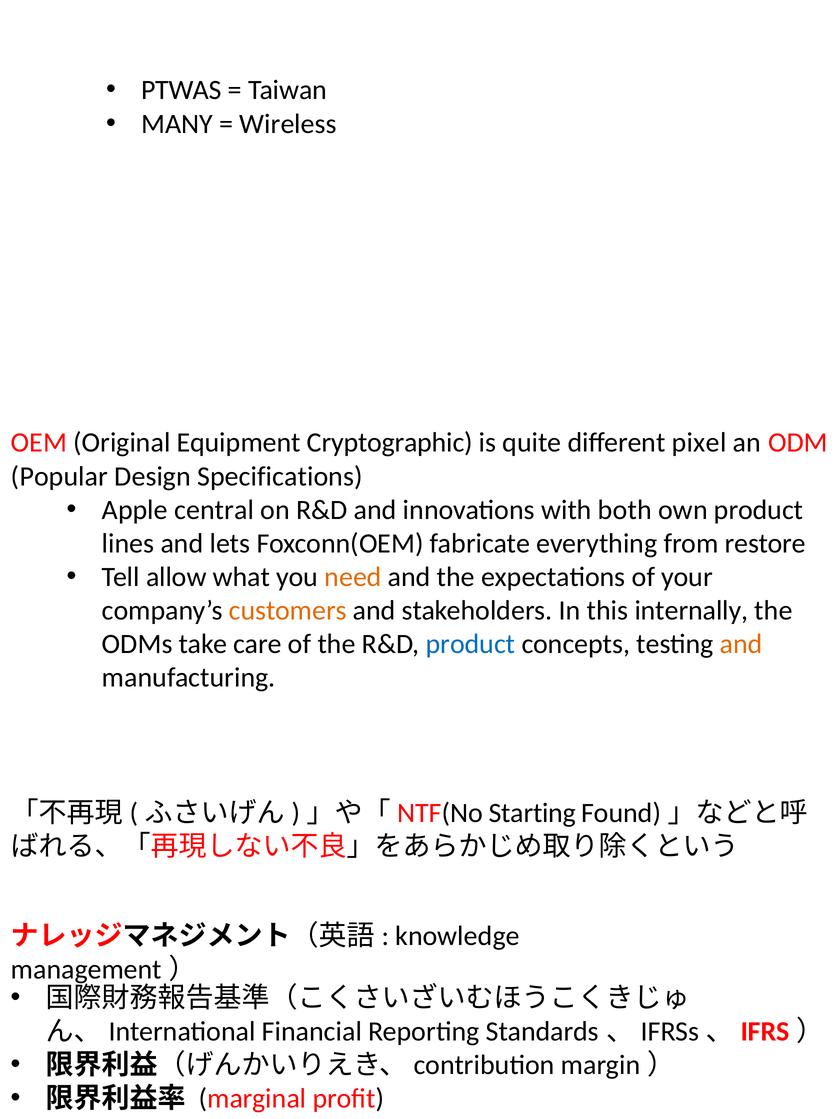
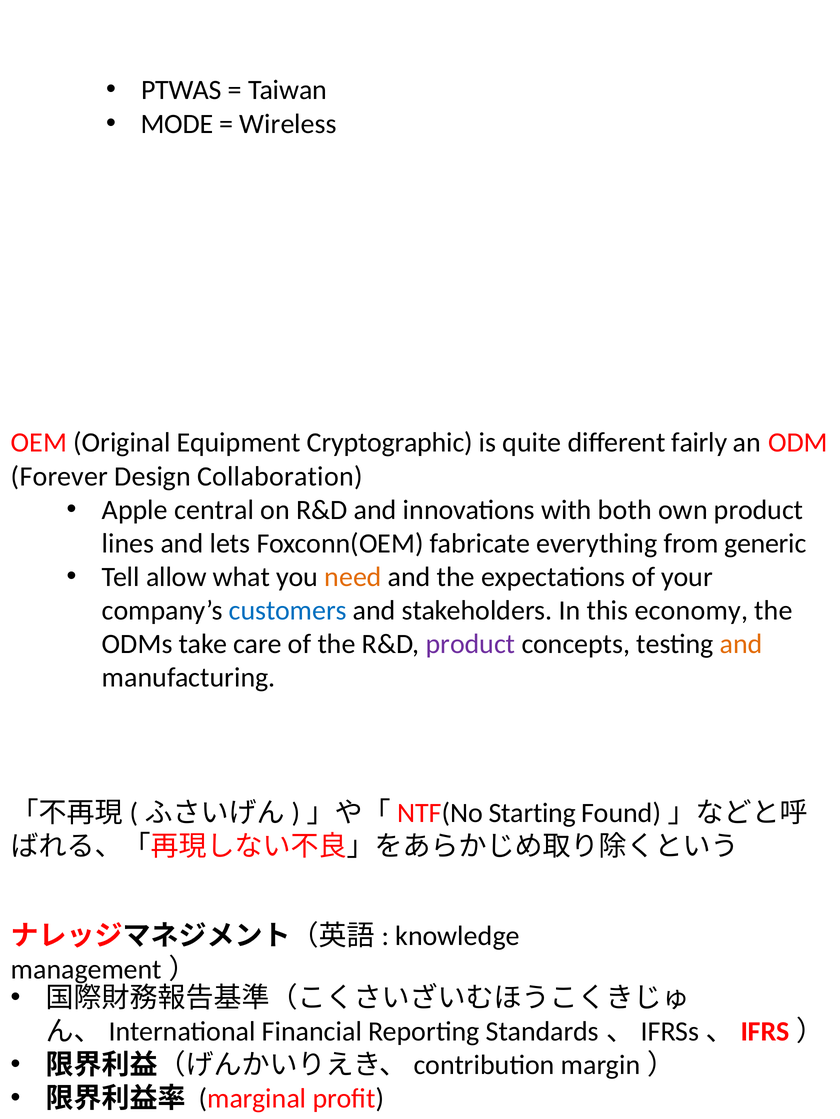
MANY: MANY -> MODE (177, 124)
pixel: pixel -> fairly (699, 443)
Popular: Popular -> Forever (60, 477)
Specifications: Specifications -> Collaboration (280, 477)
restore: restore -> generic (765, 544)
customers colour: orange -> blue (288, 611)
internally: internally -> economy (691, 611)
product colour: blue -> purple (471, 645)
